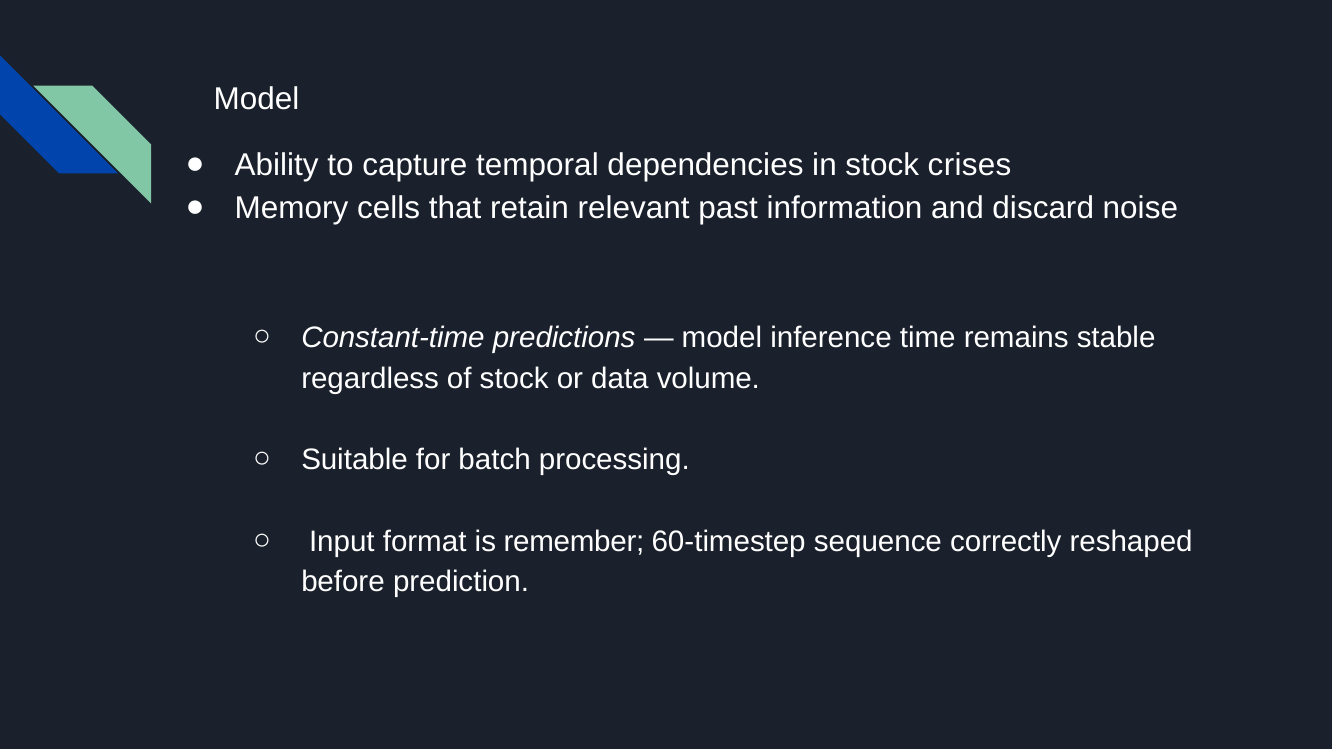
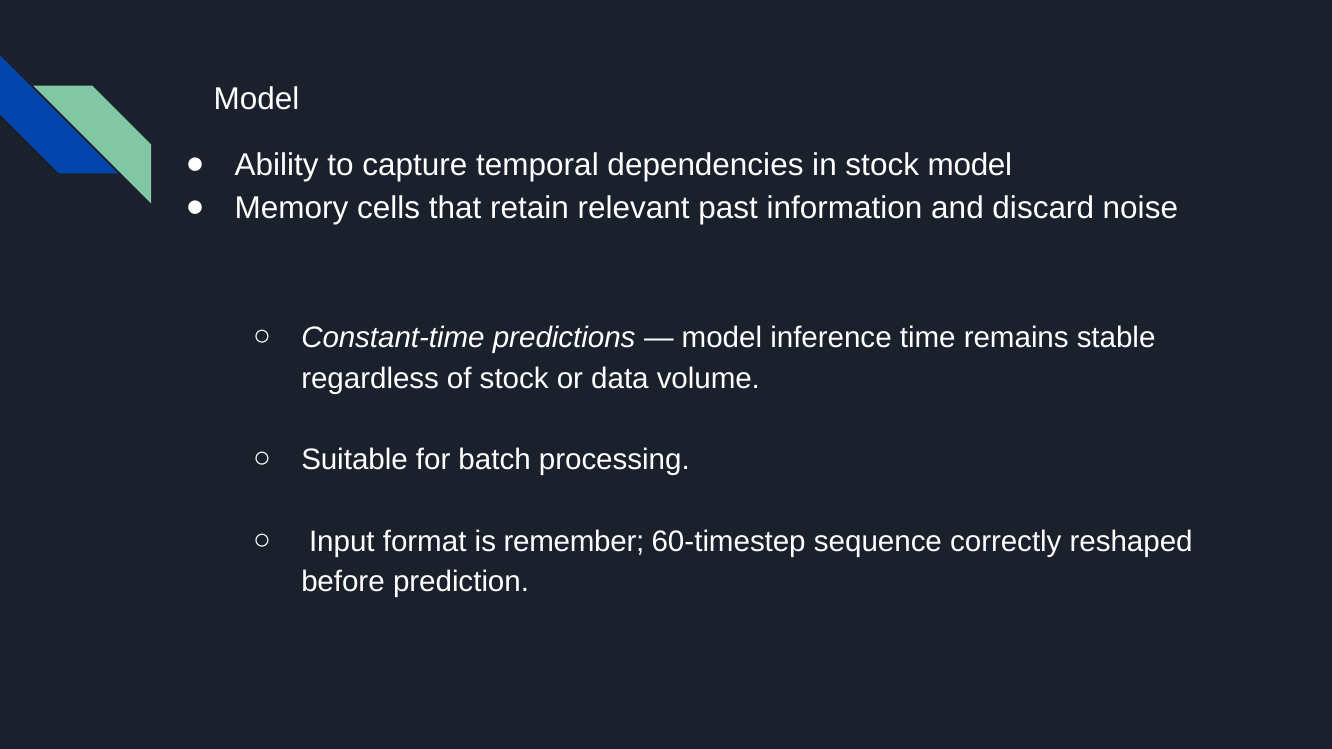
stock crises: crises -> model (970, 165)
